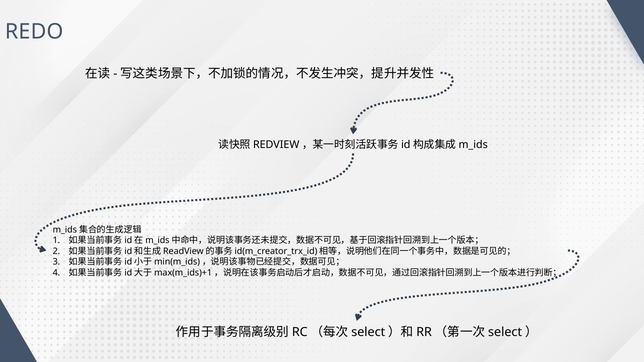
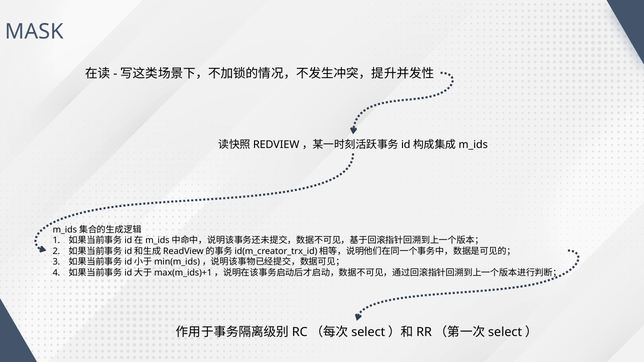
REDO: REDO -> MASK (34, 31)
